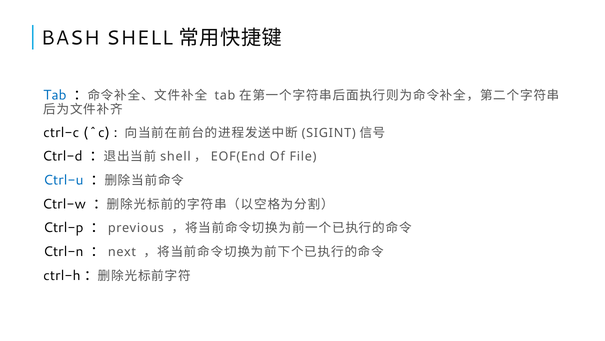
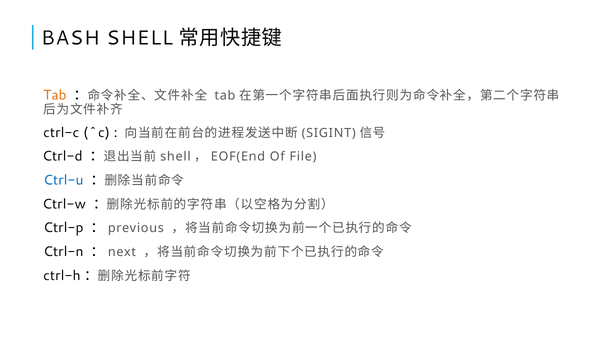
Tab colour: blue -> orange (55, 95)
